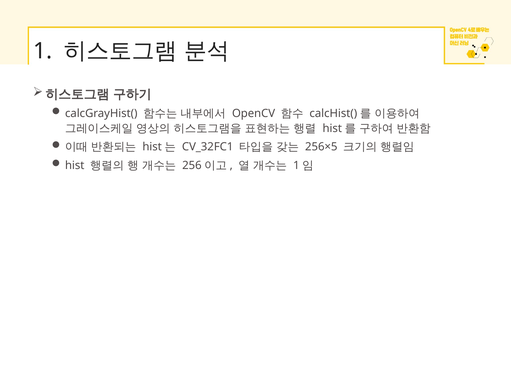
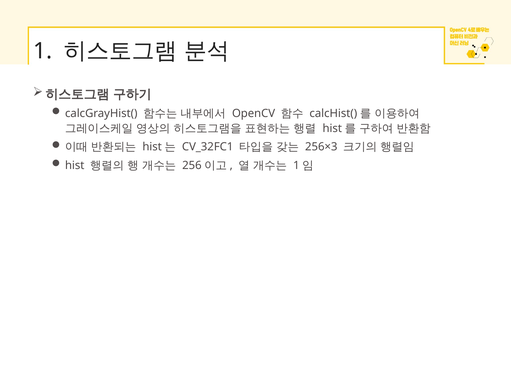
256×5: 256×5 -> 256×3 (321, 147)
